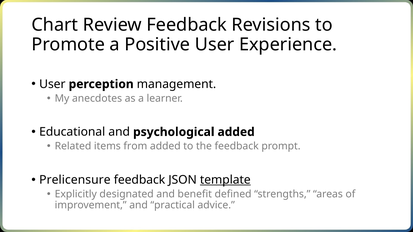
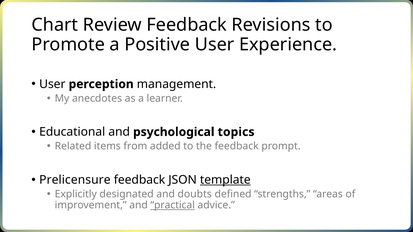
psychological added: added -> topics (236, 132)
benefit: benefit -> doubts (195, 194)
practical underline: none -> present (173, 205)
